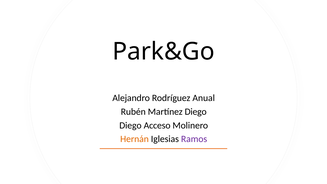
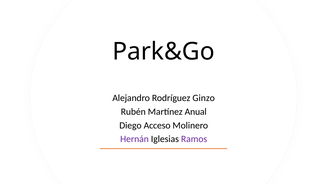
Anual: Anual -> Ginzo (204, 98)
Martínez Diego: Diego -> Anual (196, 112)
Hernán colour: orange -> purple (134, 139)
